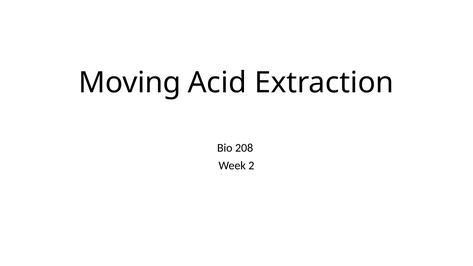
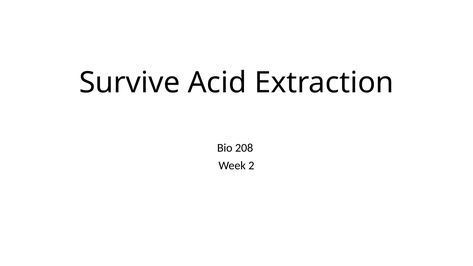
Moving: Moving -> Survive (130, 83)
